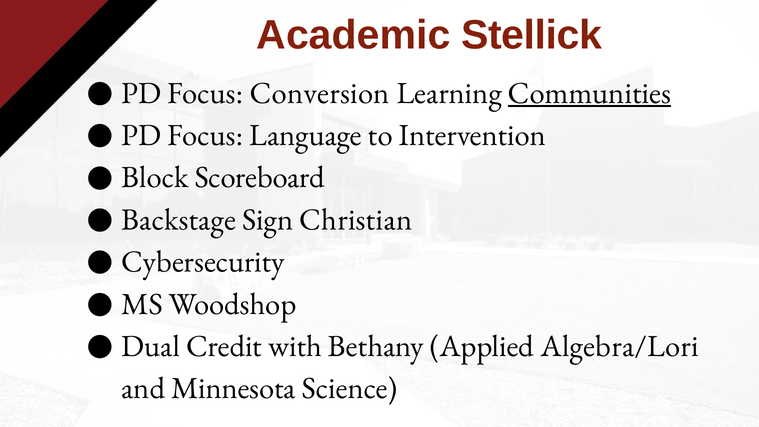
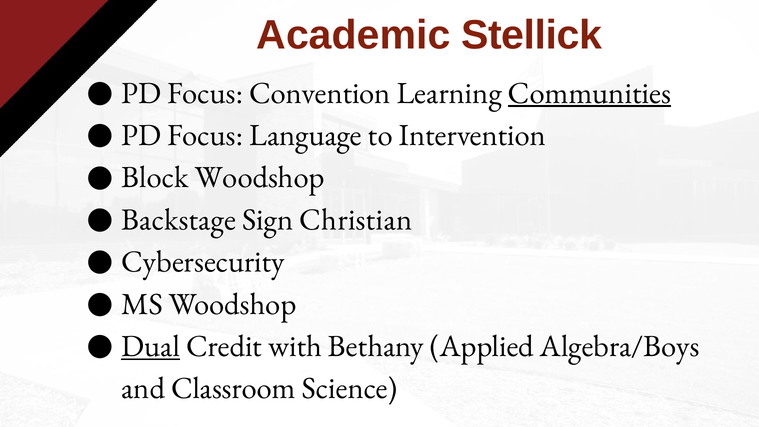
Conversion: Conversion -> Convention (320, 93)
Block Scoreboard: Scoreboard -> Woodshop (259, 177)
Dual underline: none -> present (151, 346)
Algebra/Lori: Algebra/Lori -> Algebra/Boys (620, 346)
Minnesota: Minnesota -> Classroom (233, 388)
